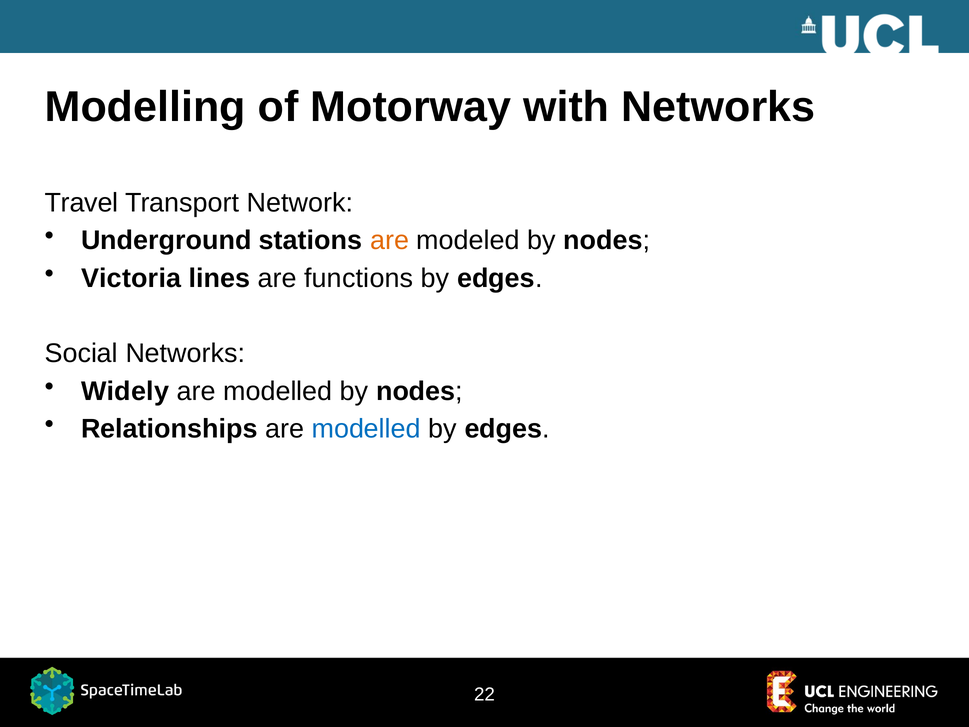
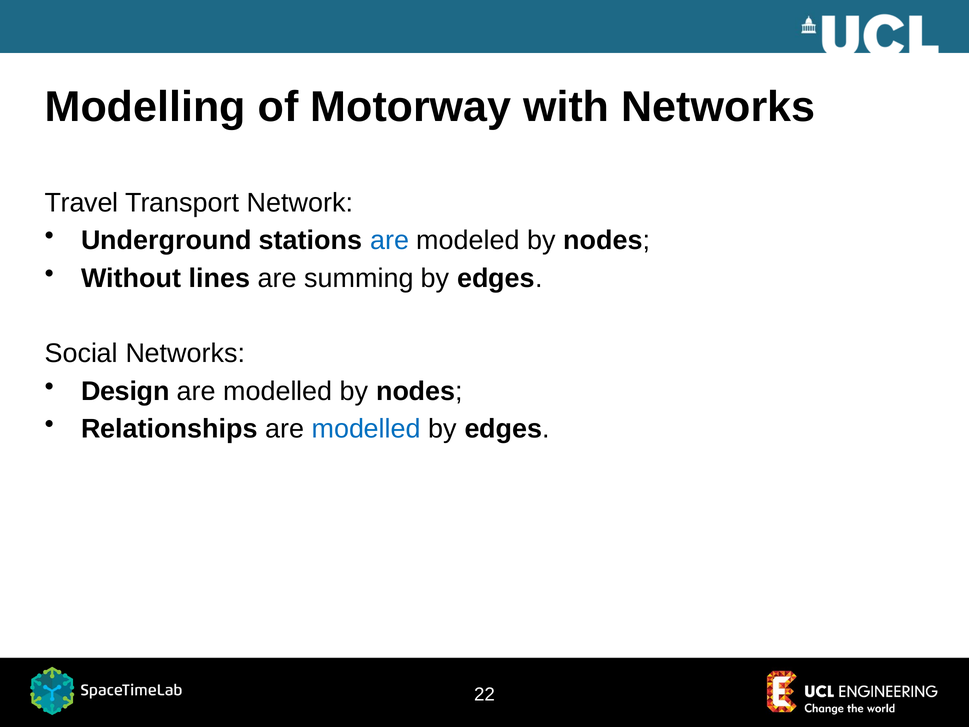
are colour: orange -> blue (390, 240)
Victoria: Victoria -> Without (131, 278)
functions: functions -> summing (359, 278)
Widely: Widely -> Design (125, 391)
